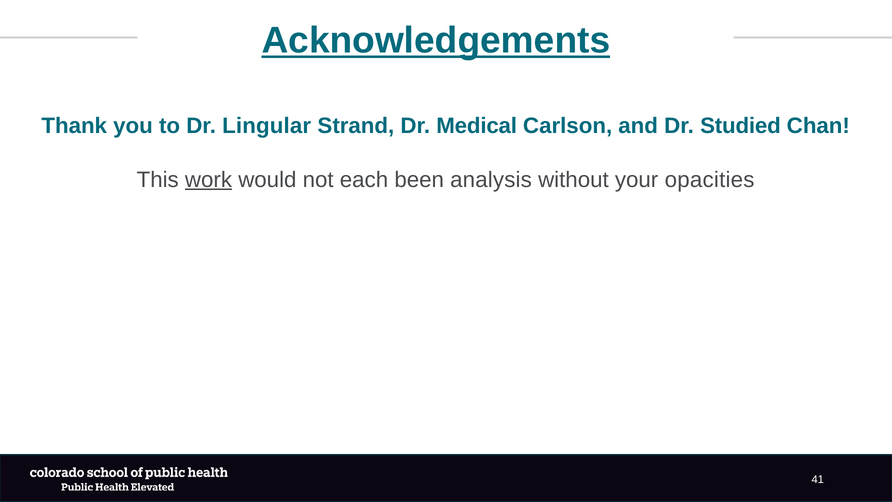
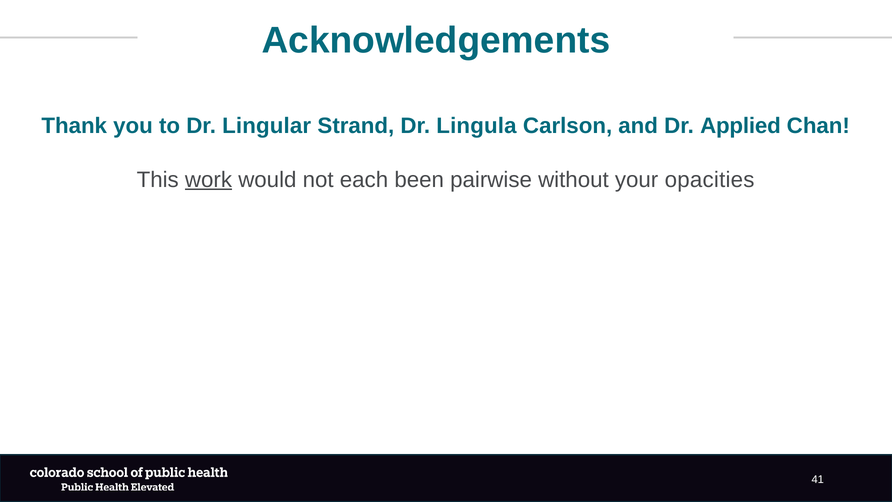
Acknowledgements underline: present -> none (436, 41)
Medical: Medical -> Lingula (476, 126)
Studied: Studied -> Applied (740, 126)
analysis: analysis -> pairwise (491, 180)
